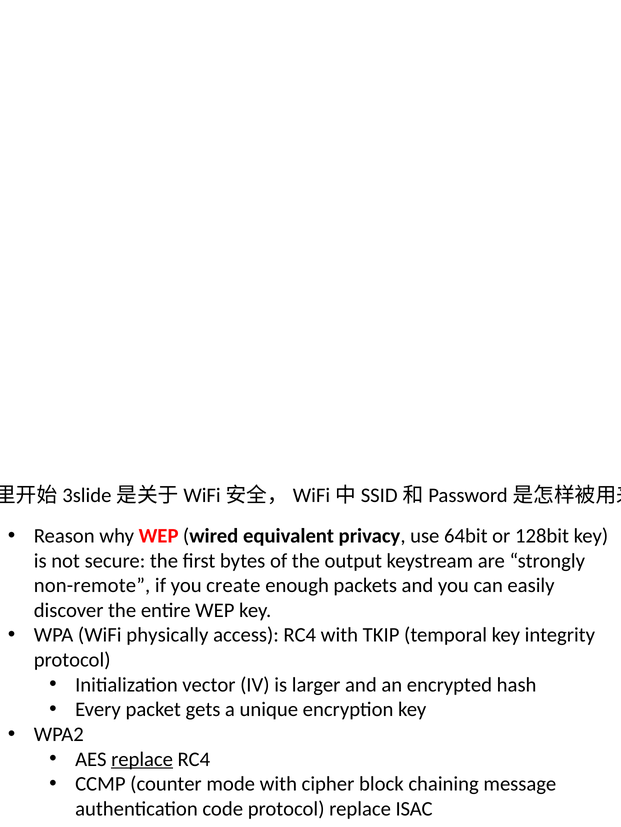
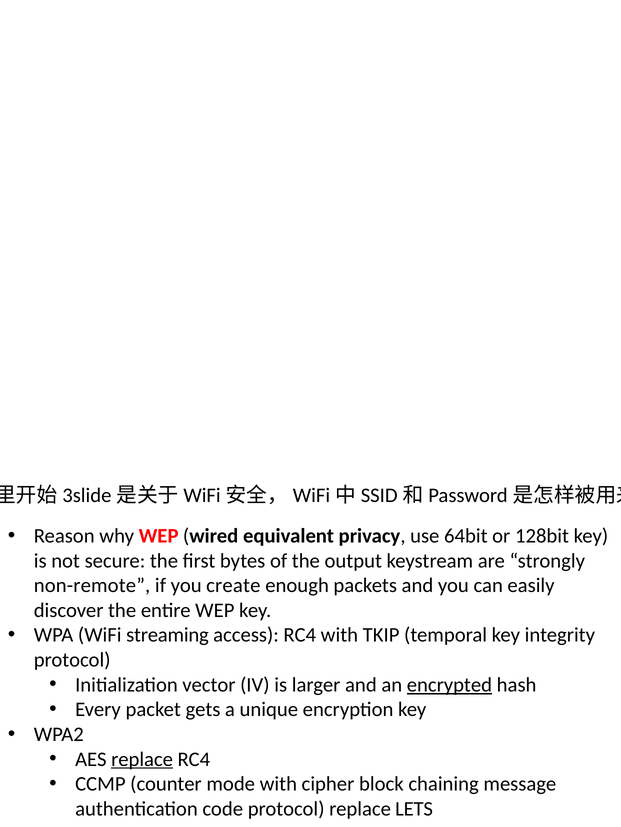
physically: physically -> streaming (168, 636)
encrypted underline: none -> present (449, 686)
ISAC: ISAC -> LETS (414, 810)
